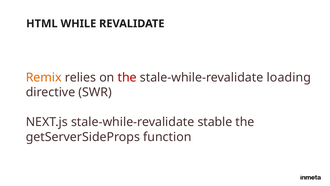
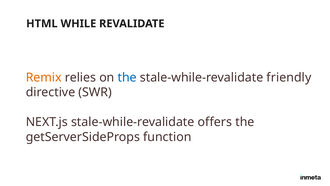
the colour: red -> blue (127, 77)
loading: loading -> friendly (289, 77)
stable: stable -> offers (215, 122)
